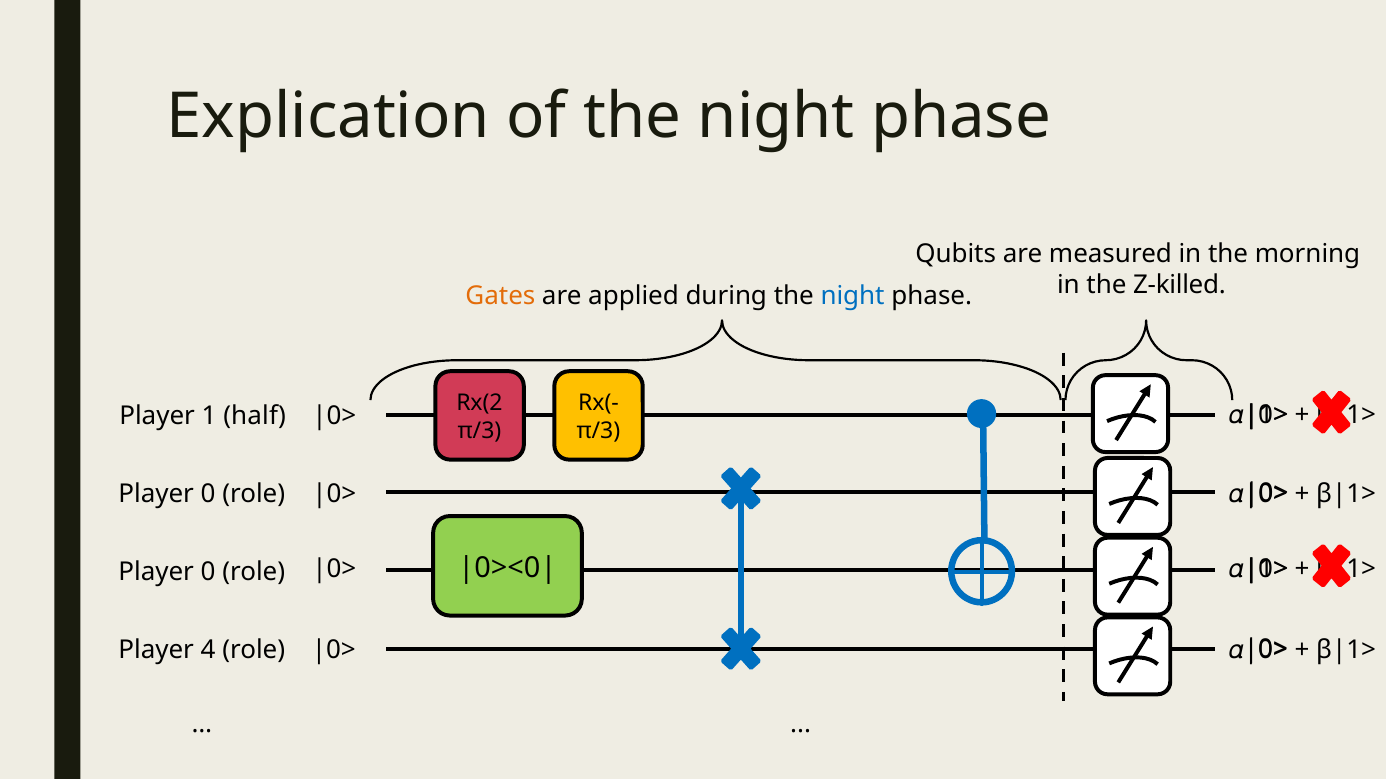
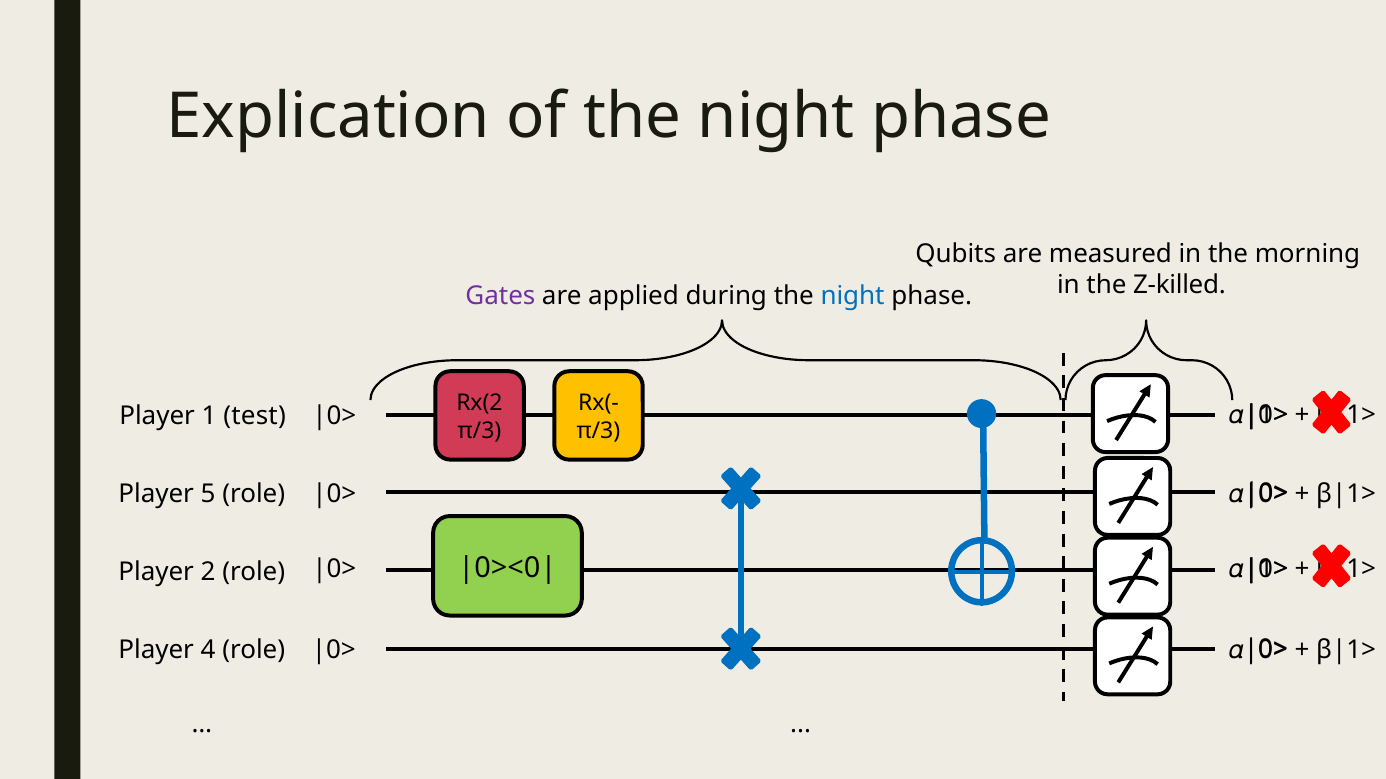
Gates colour: orange -> purple (500, 296)
half: half -> test (255, 416)
0: 0 -> 5 (208, 494)
0: 0 -> 2 (208, 572)
